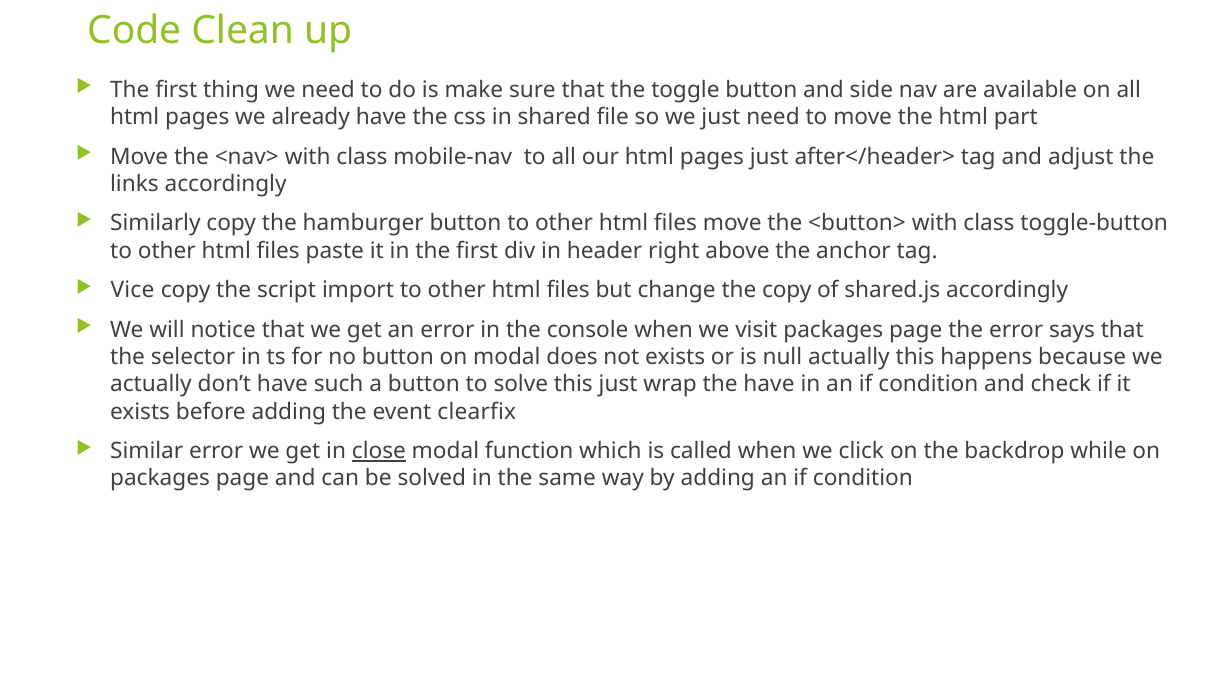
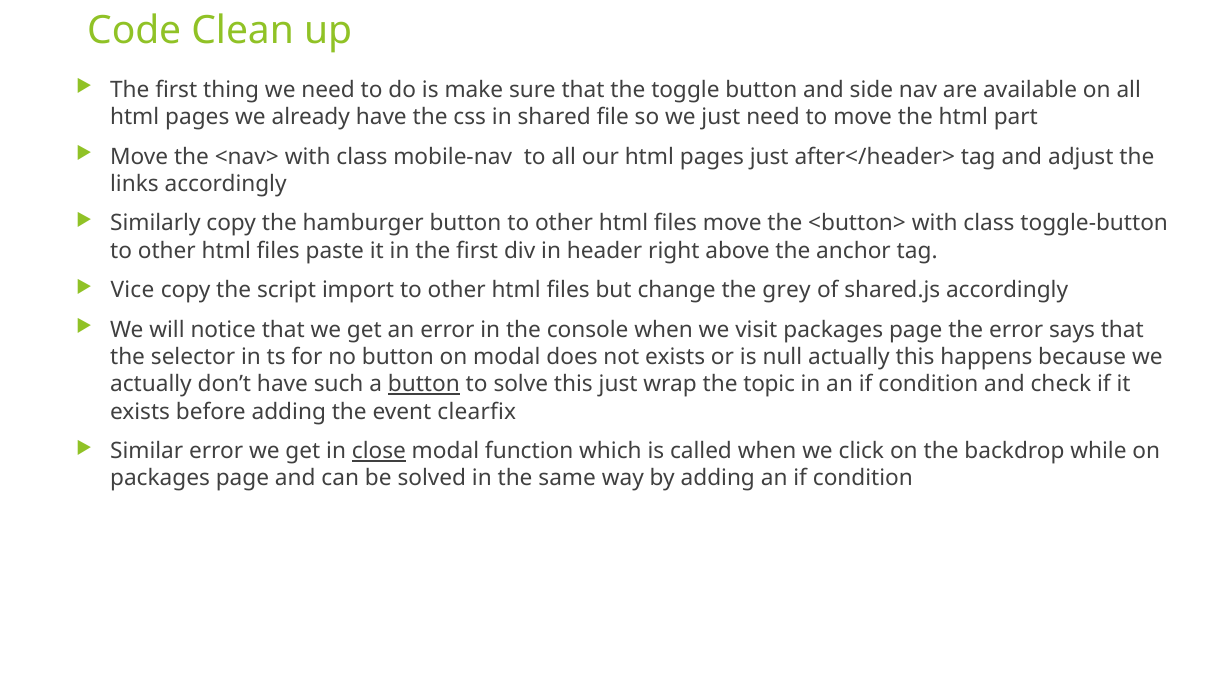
the copy: copy -> grey (787, 291)
button underline: none -> present (424, 385)
the have: have -> topic (769, 385)
